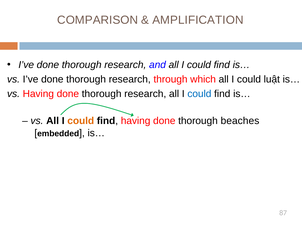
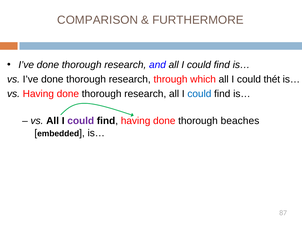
AMPLIFICATION: AMPLIFICATION -> FURTHERMORE (198, 20)
luật: luật -> thét (272, 79)
could colour: orange -> purple (81, 121)
